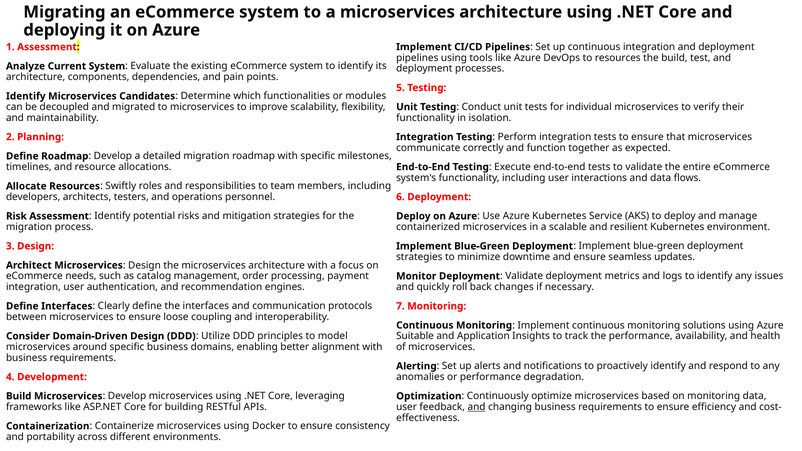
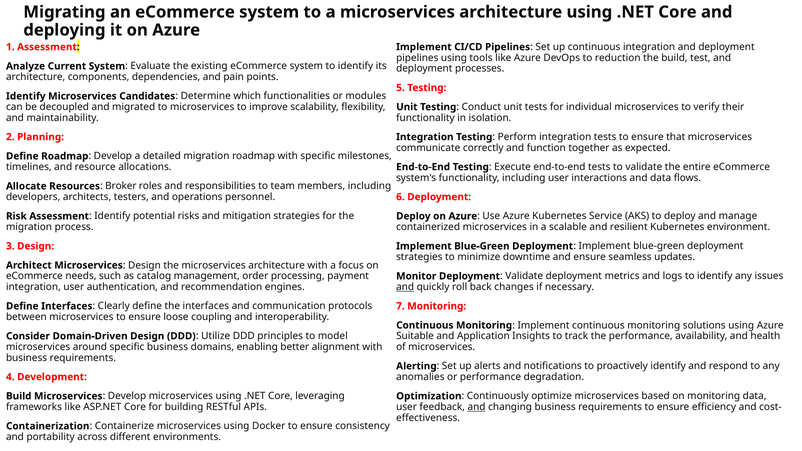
to resources: resources -> reduction (618, 58)
Swiftly: Swiftly -> Broker (121, 186)
and underline: none -> present (405, 287)
